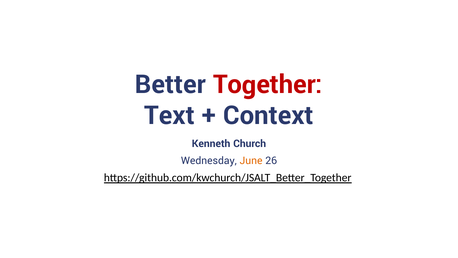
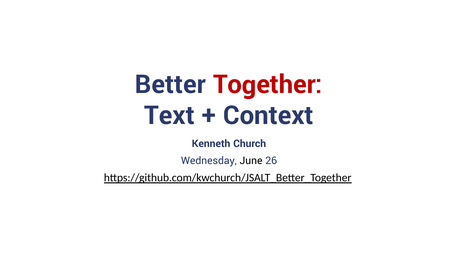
June colour: orange -> black (251, 160)
